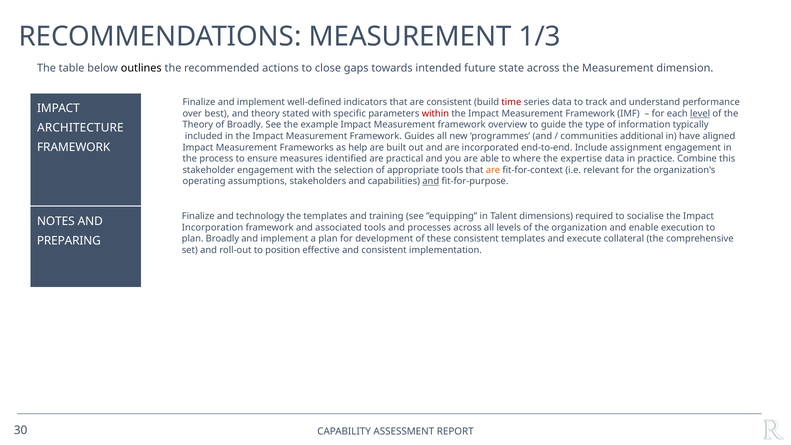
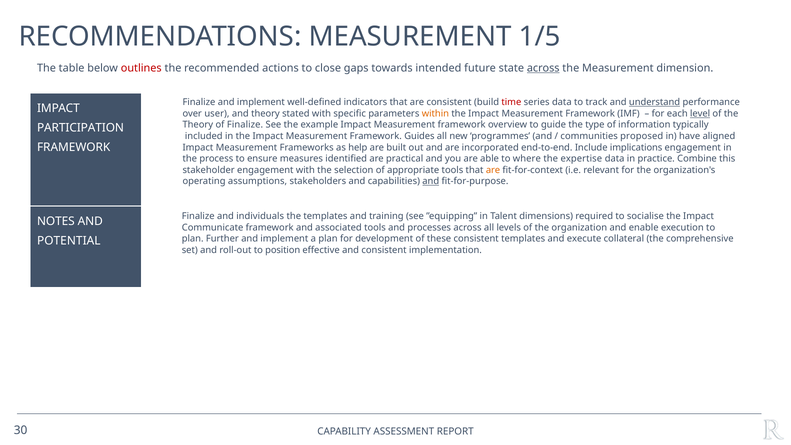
1/3: 1/3 -> 1/5 (540, 37)
outlines colour: black -> red (141, 68)
across underline: none -> present (543, 68)
understand underline: none -> present (655, 102)
best: best -> user (217, 114)
within colour: red -> orange (435, 114)
of Broadly: Broadly -> Finalize (245, 125)
ARCHITECTURE: ARCHITECTURE -> PARTICIPATION (81, 128)
additional: additional -> proposed (642, 136)
assignment: assignment -> implications (636, 147)
technology: technology -> individuals (260, 216)
Incorporation: Incorporation -> Communicate (213, 227)
plan Broadly: Broadly -> Further (222, 239)
PREPARING: PREPARING -> POTENTIAL (69, 241)
